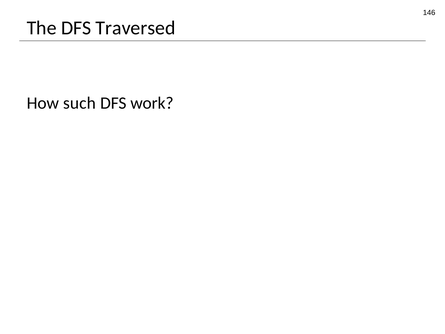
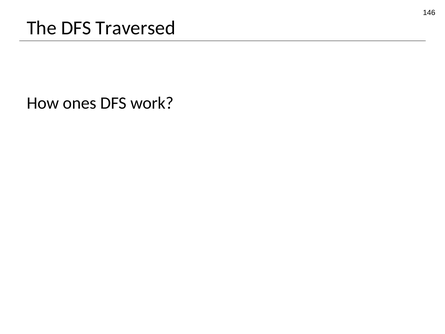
such: such -> ones (80, 103)
